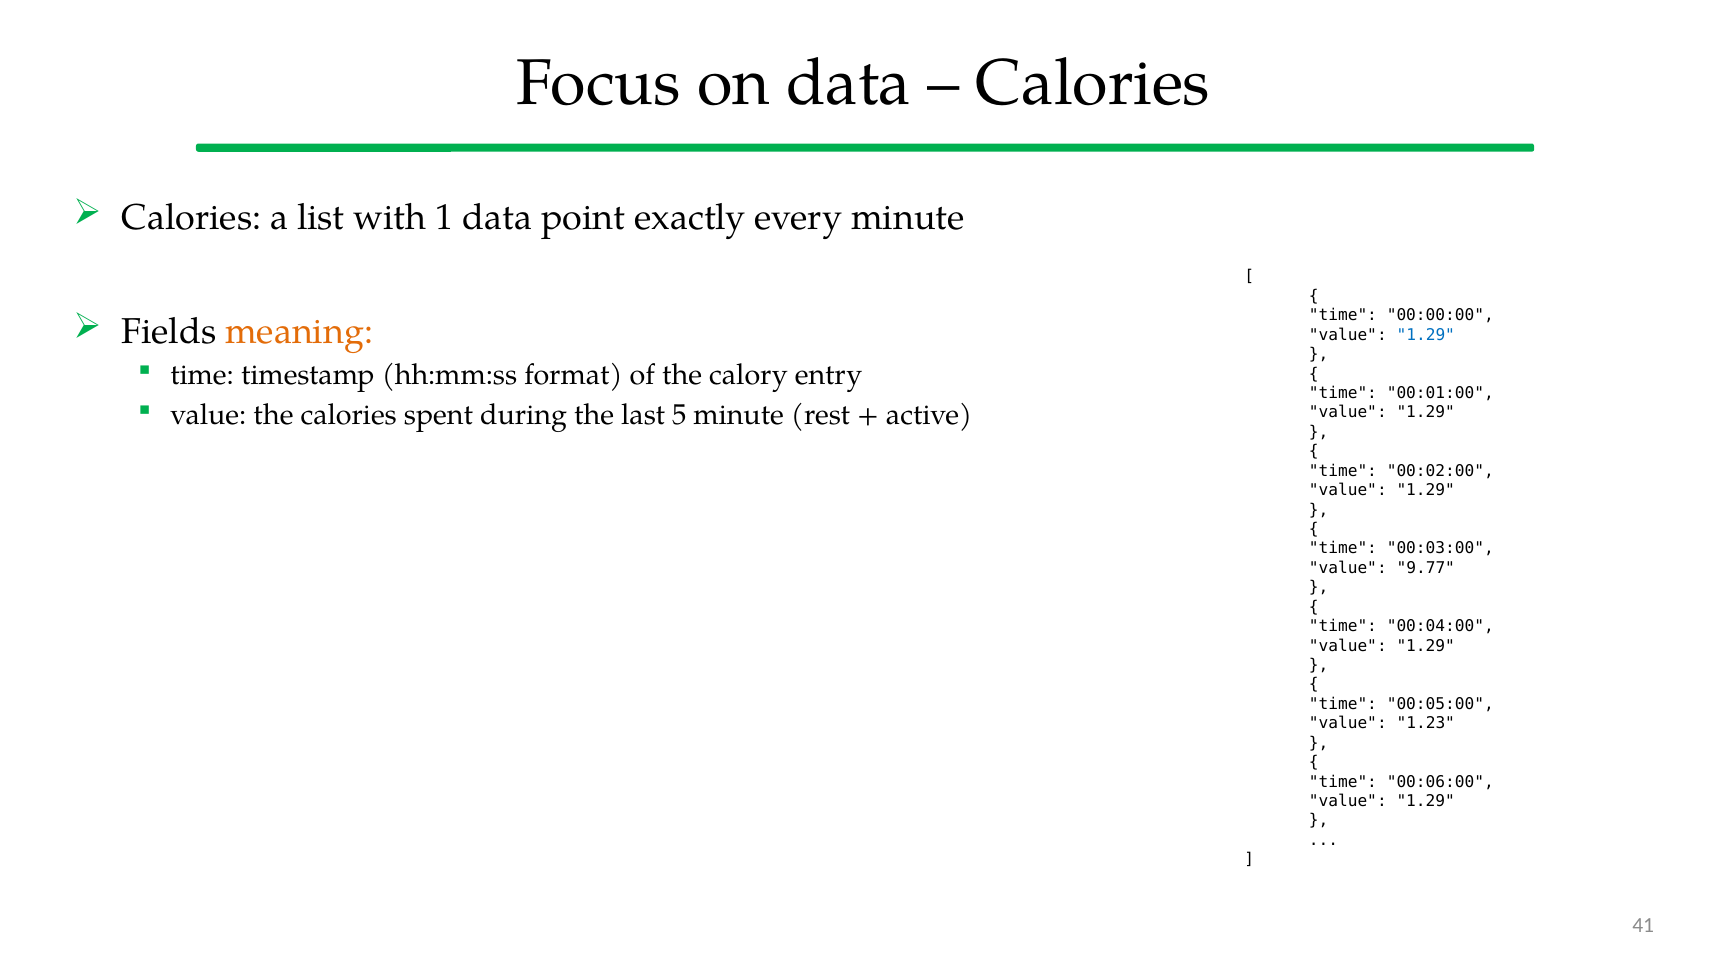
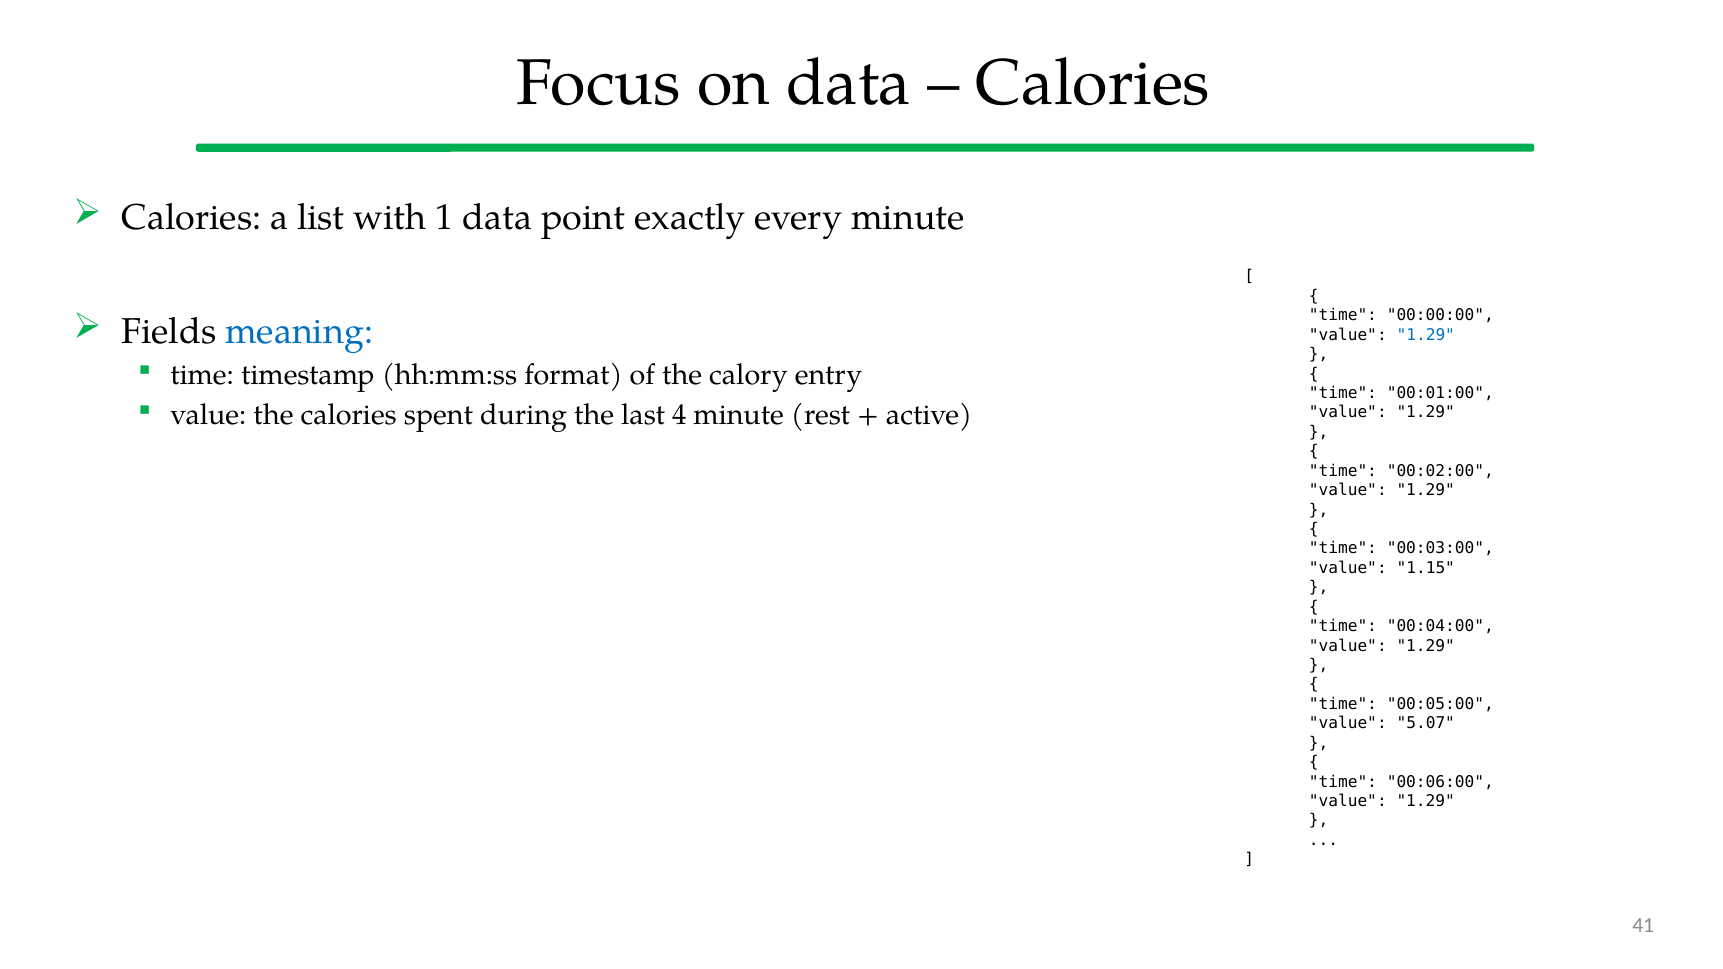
meaning colour: orange -> blue (299, 332)
5: 5 -> 4 (679, 415)
9.77: 9.77 -> 1.15 (1426, 568)
1.23: 1.23 -> 5.07 (1426, 724)
